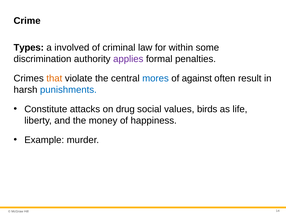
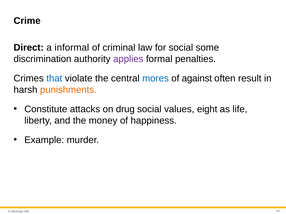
Types: Types -> Direct (29, 48)
involved: involved -> informal (72, 48)
for within: within -> social (181, 48)
that colour: orange -> blue (54, 79)
punishments colour: blue -> orange (68, 90)
birds: birds -> eight (207, 109)
